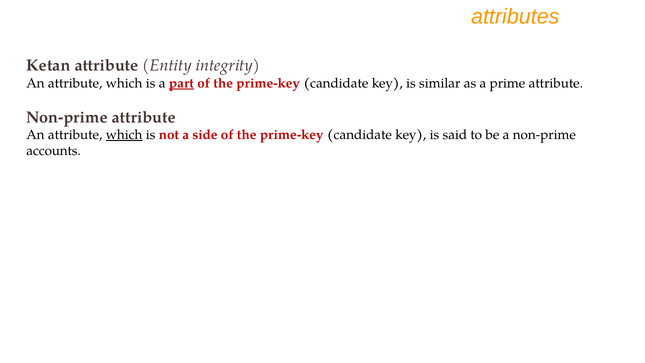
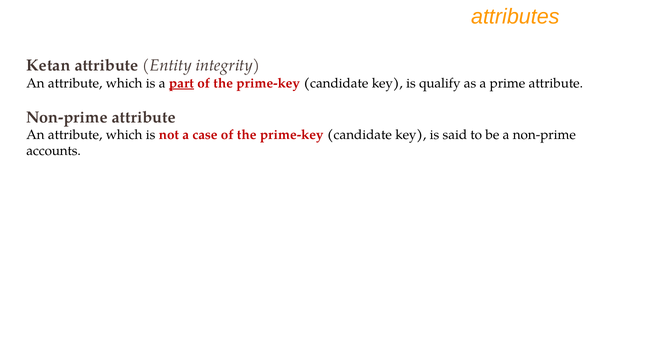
similar: similar -> qualify (440, 83)
which underline: present -> none (124, 135)
side: side -> case (205, 135)
